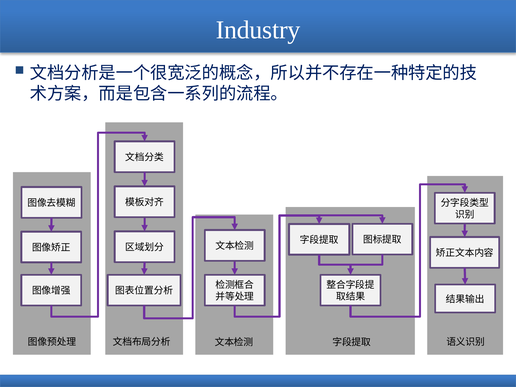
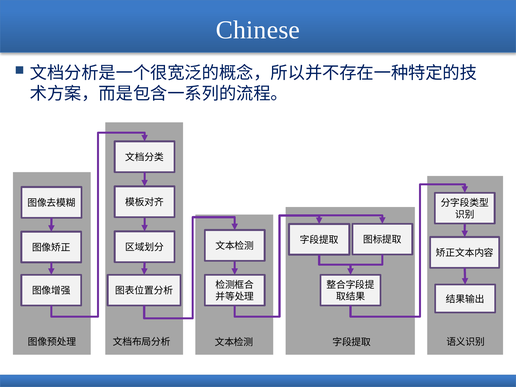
Industry: Industry -> Chinese (258, 30)
